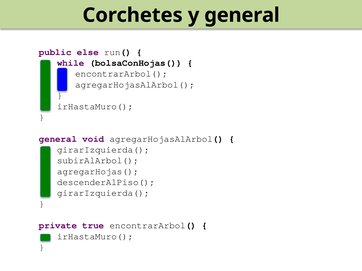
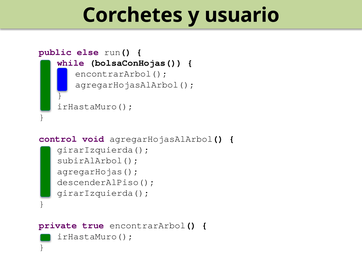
y general: general -> usuario (242, 15)
general: general -> control (58, 139)
